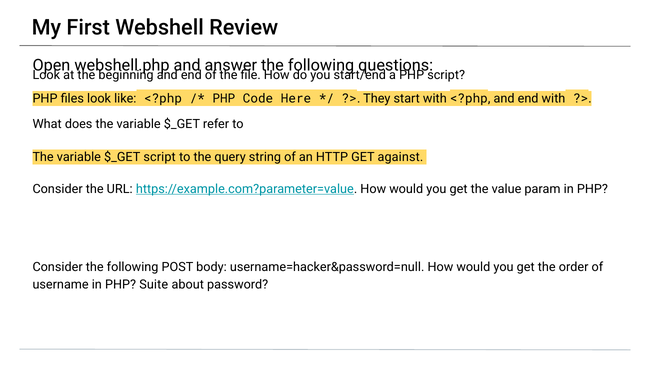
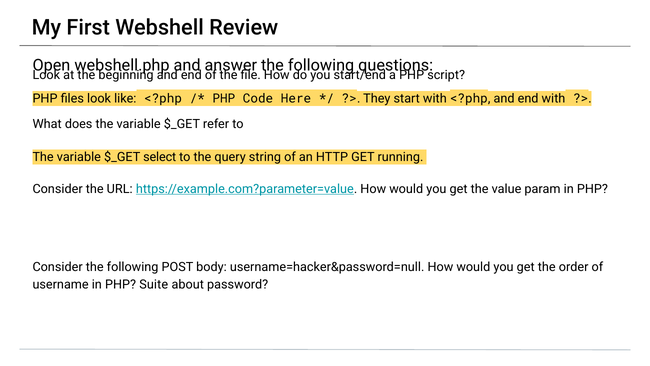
$_GET script: script -> select (160, 157)
against: against -> running (400, 157)
